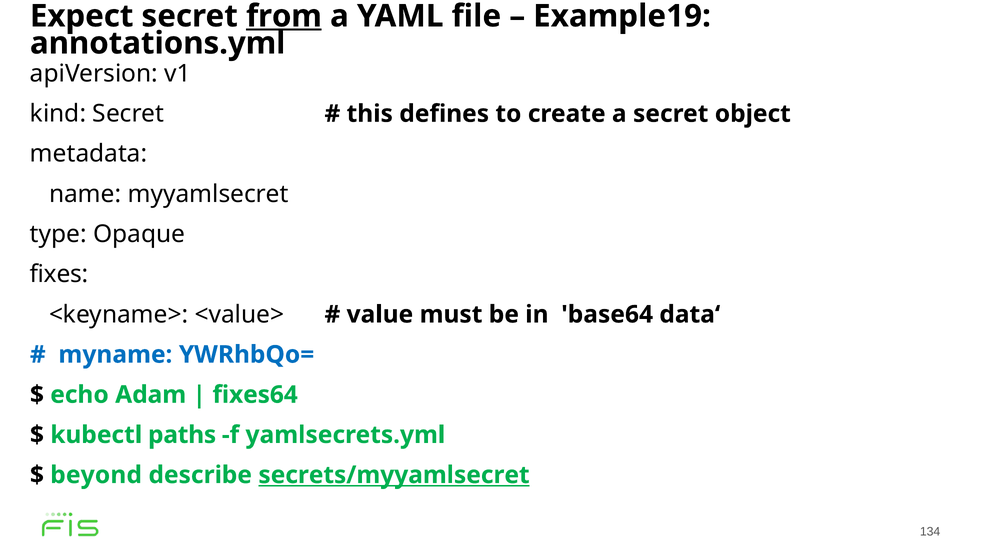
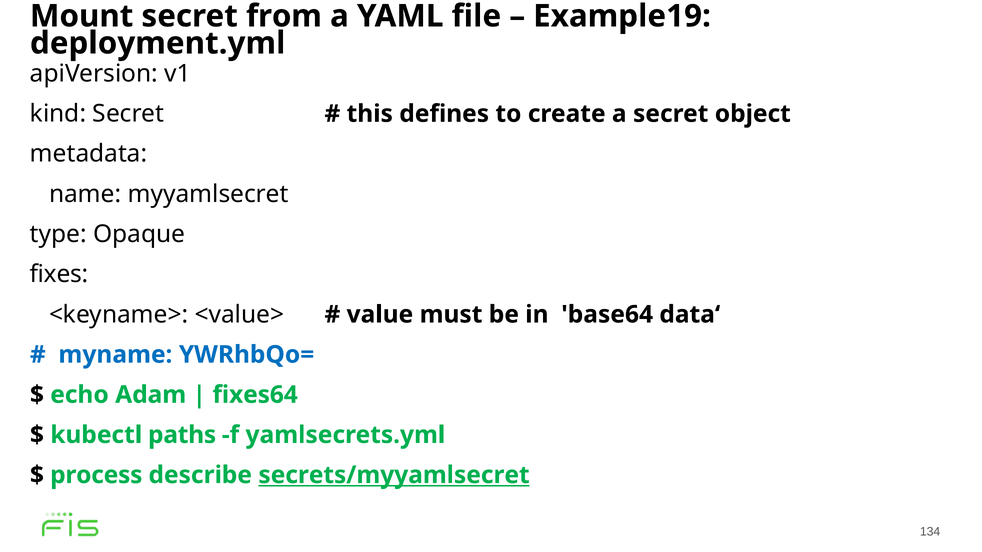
Expect: Expect -> Mount (82, 16)
from underline: present -> none (284, 16)
annotations.yml: annotations.yml -> deployment.yml (158, 43)
beyond: beyond -> process (96, 475)
